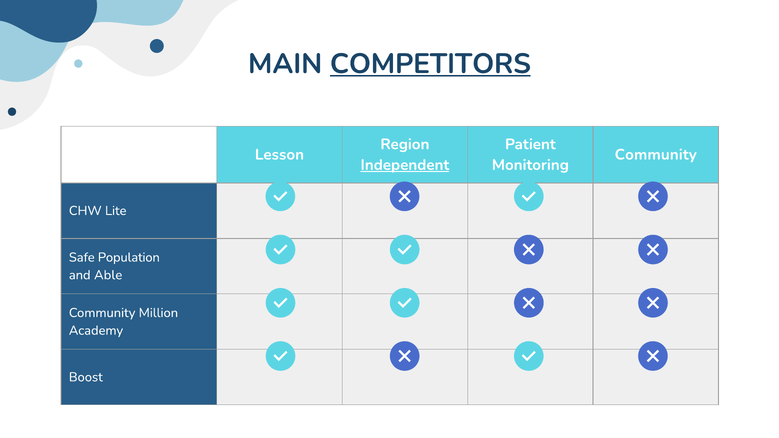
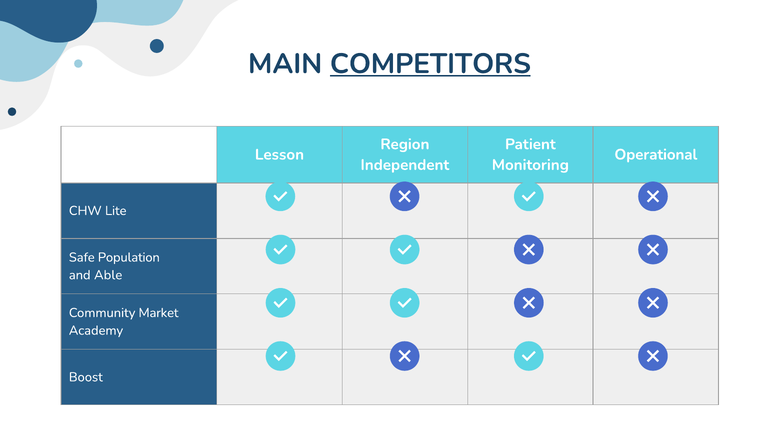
Community: Community -> Operational (656, 155)
Independent underline: present -> none (405, 165)
Million: Million -> Market (158, 313)
